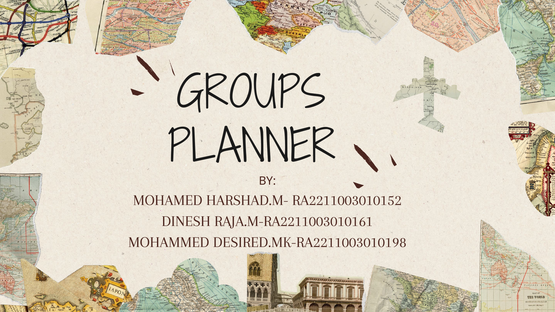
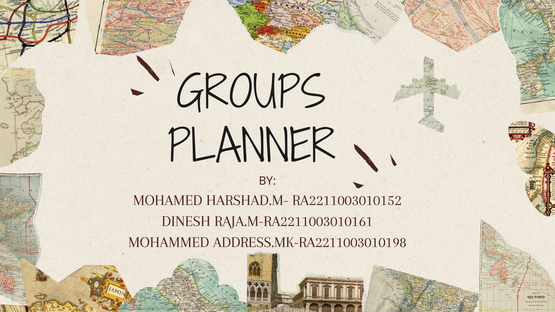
DESIRED.MK-RA2211003010198: DESIRED.MK-RA2211003010198 -> ADDRESS.MK-RA2211003010198 (310, 242)
